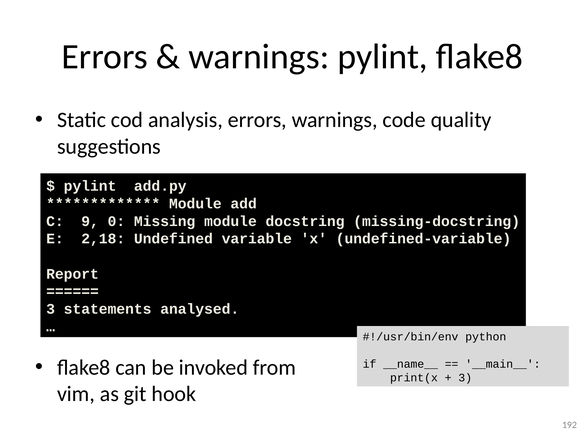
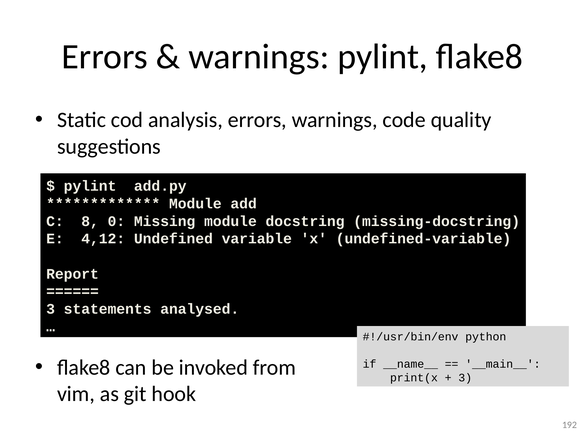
9: 9 -> 8 (90, 221)
2,18: 2,18 -> 4,12 (103, 239)
